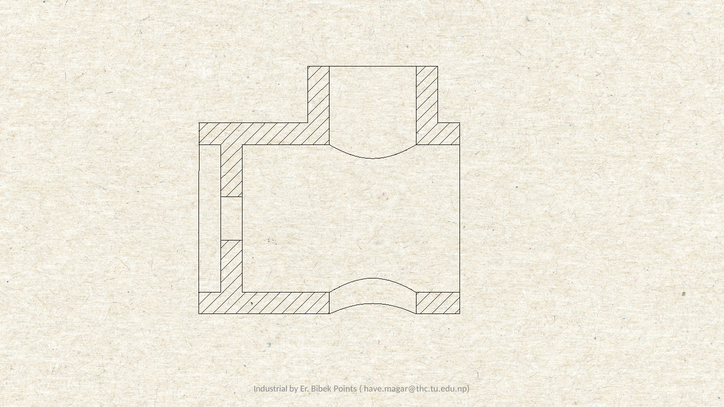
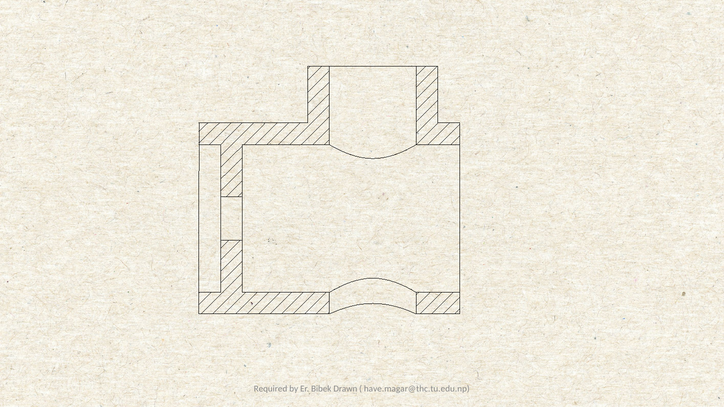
Industrial: Industrial -> Required (271, 389)
Points: Points -> Drawn (345, 389)
